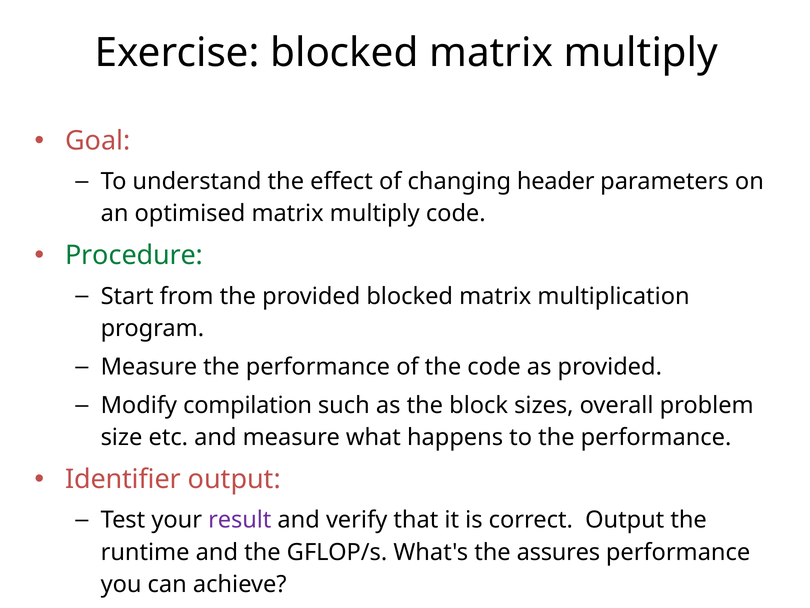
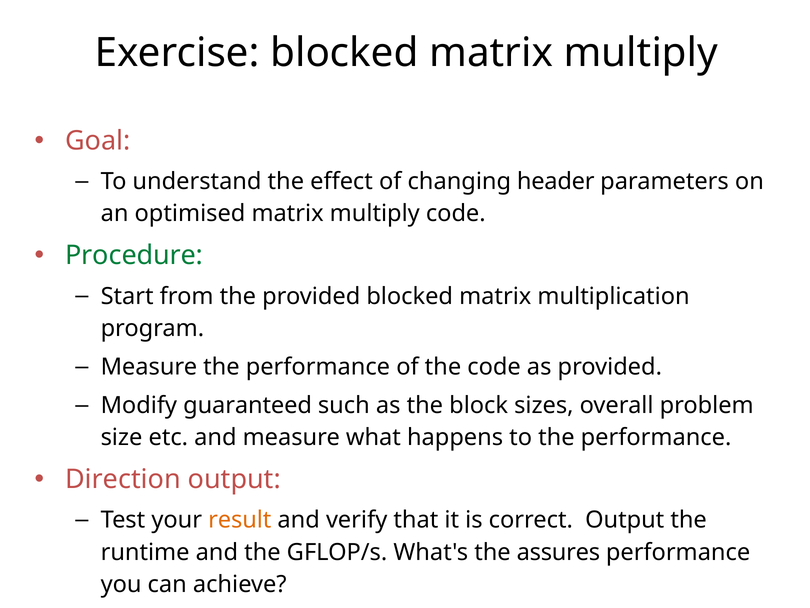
compilation: compilation -> guaranteed (248, 405)
Identifier: Identifier -> Direction (123, 479)
result colour: purple -> orange (240, 520)
